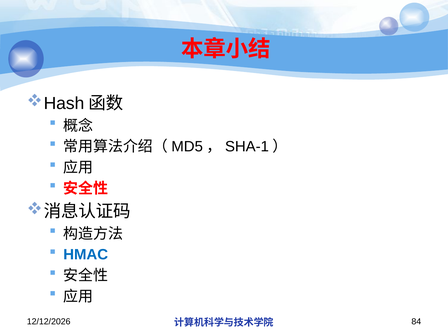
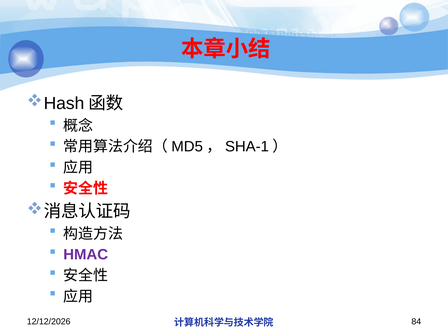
HMAC colour: blue -> purple (86, 255)
